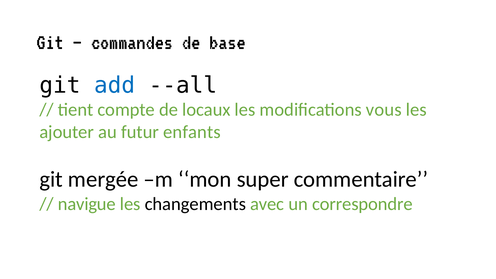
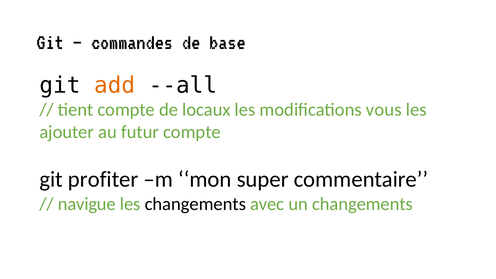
add colour: blue -> orange (115, 85)
futur enfants: enfants -> compte (192, 132)
mergée: mergée -> profiter (103, 179)
un correspondre: correspondre -> changements (362, 204)
